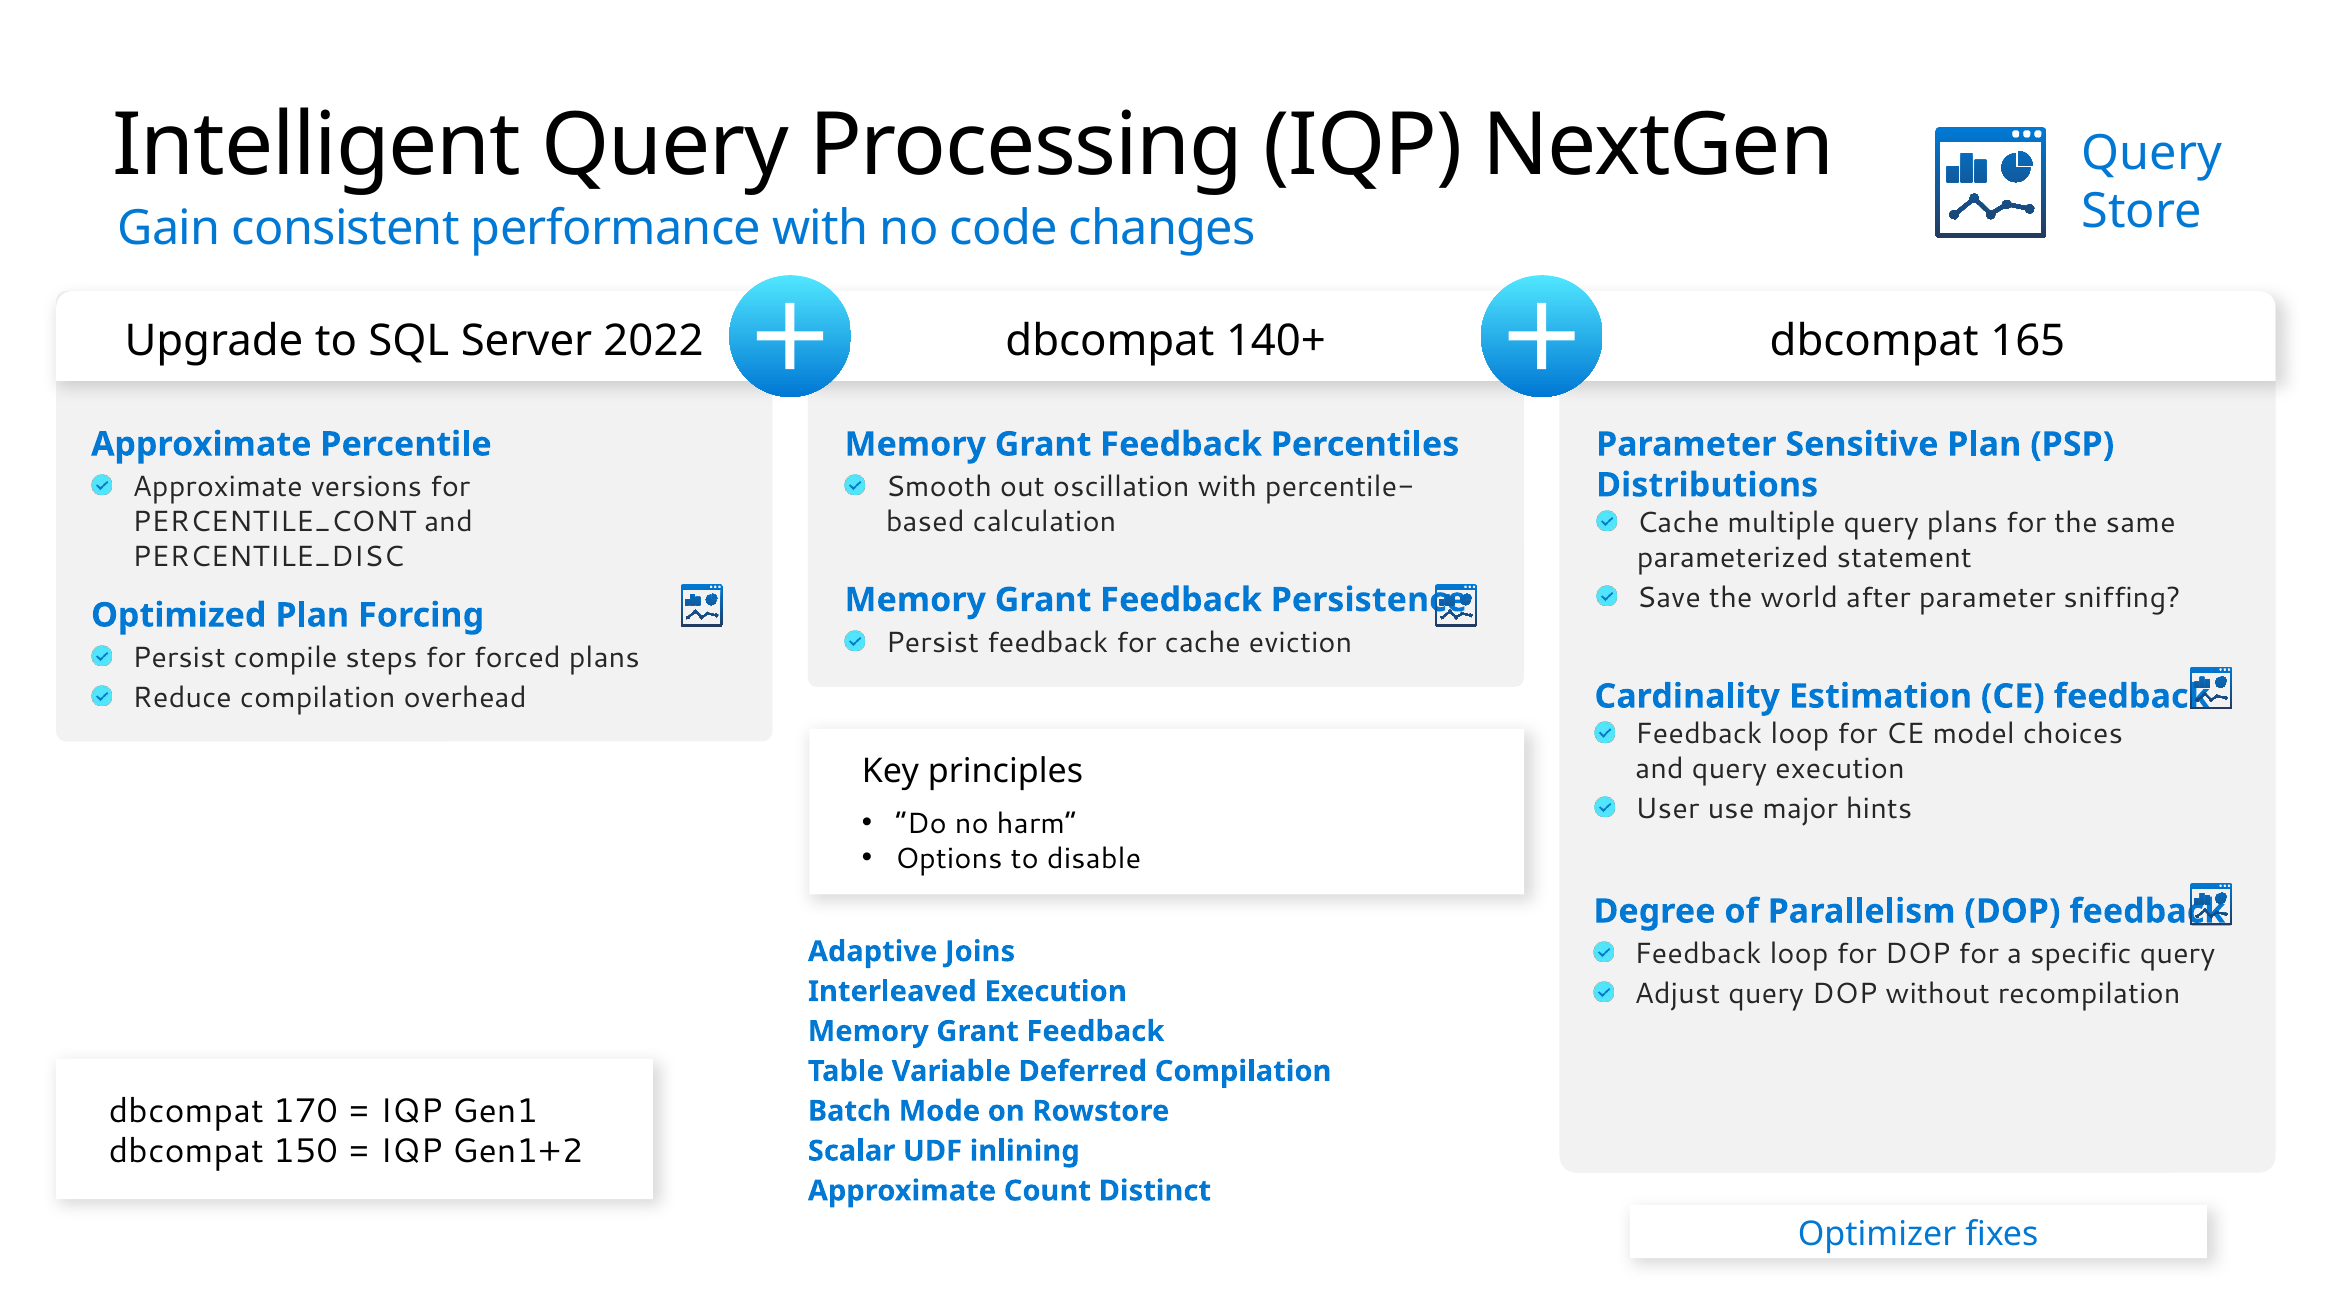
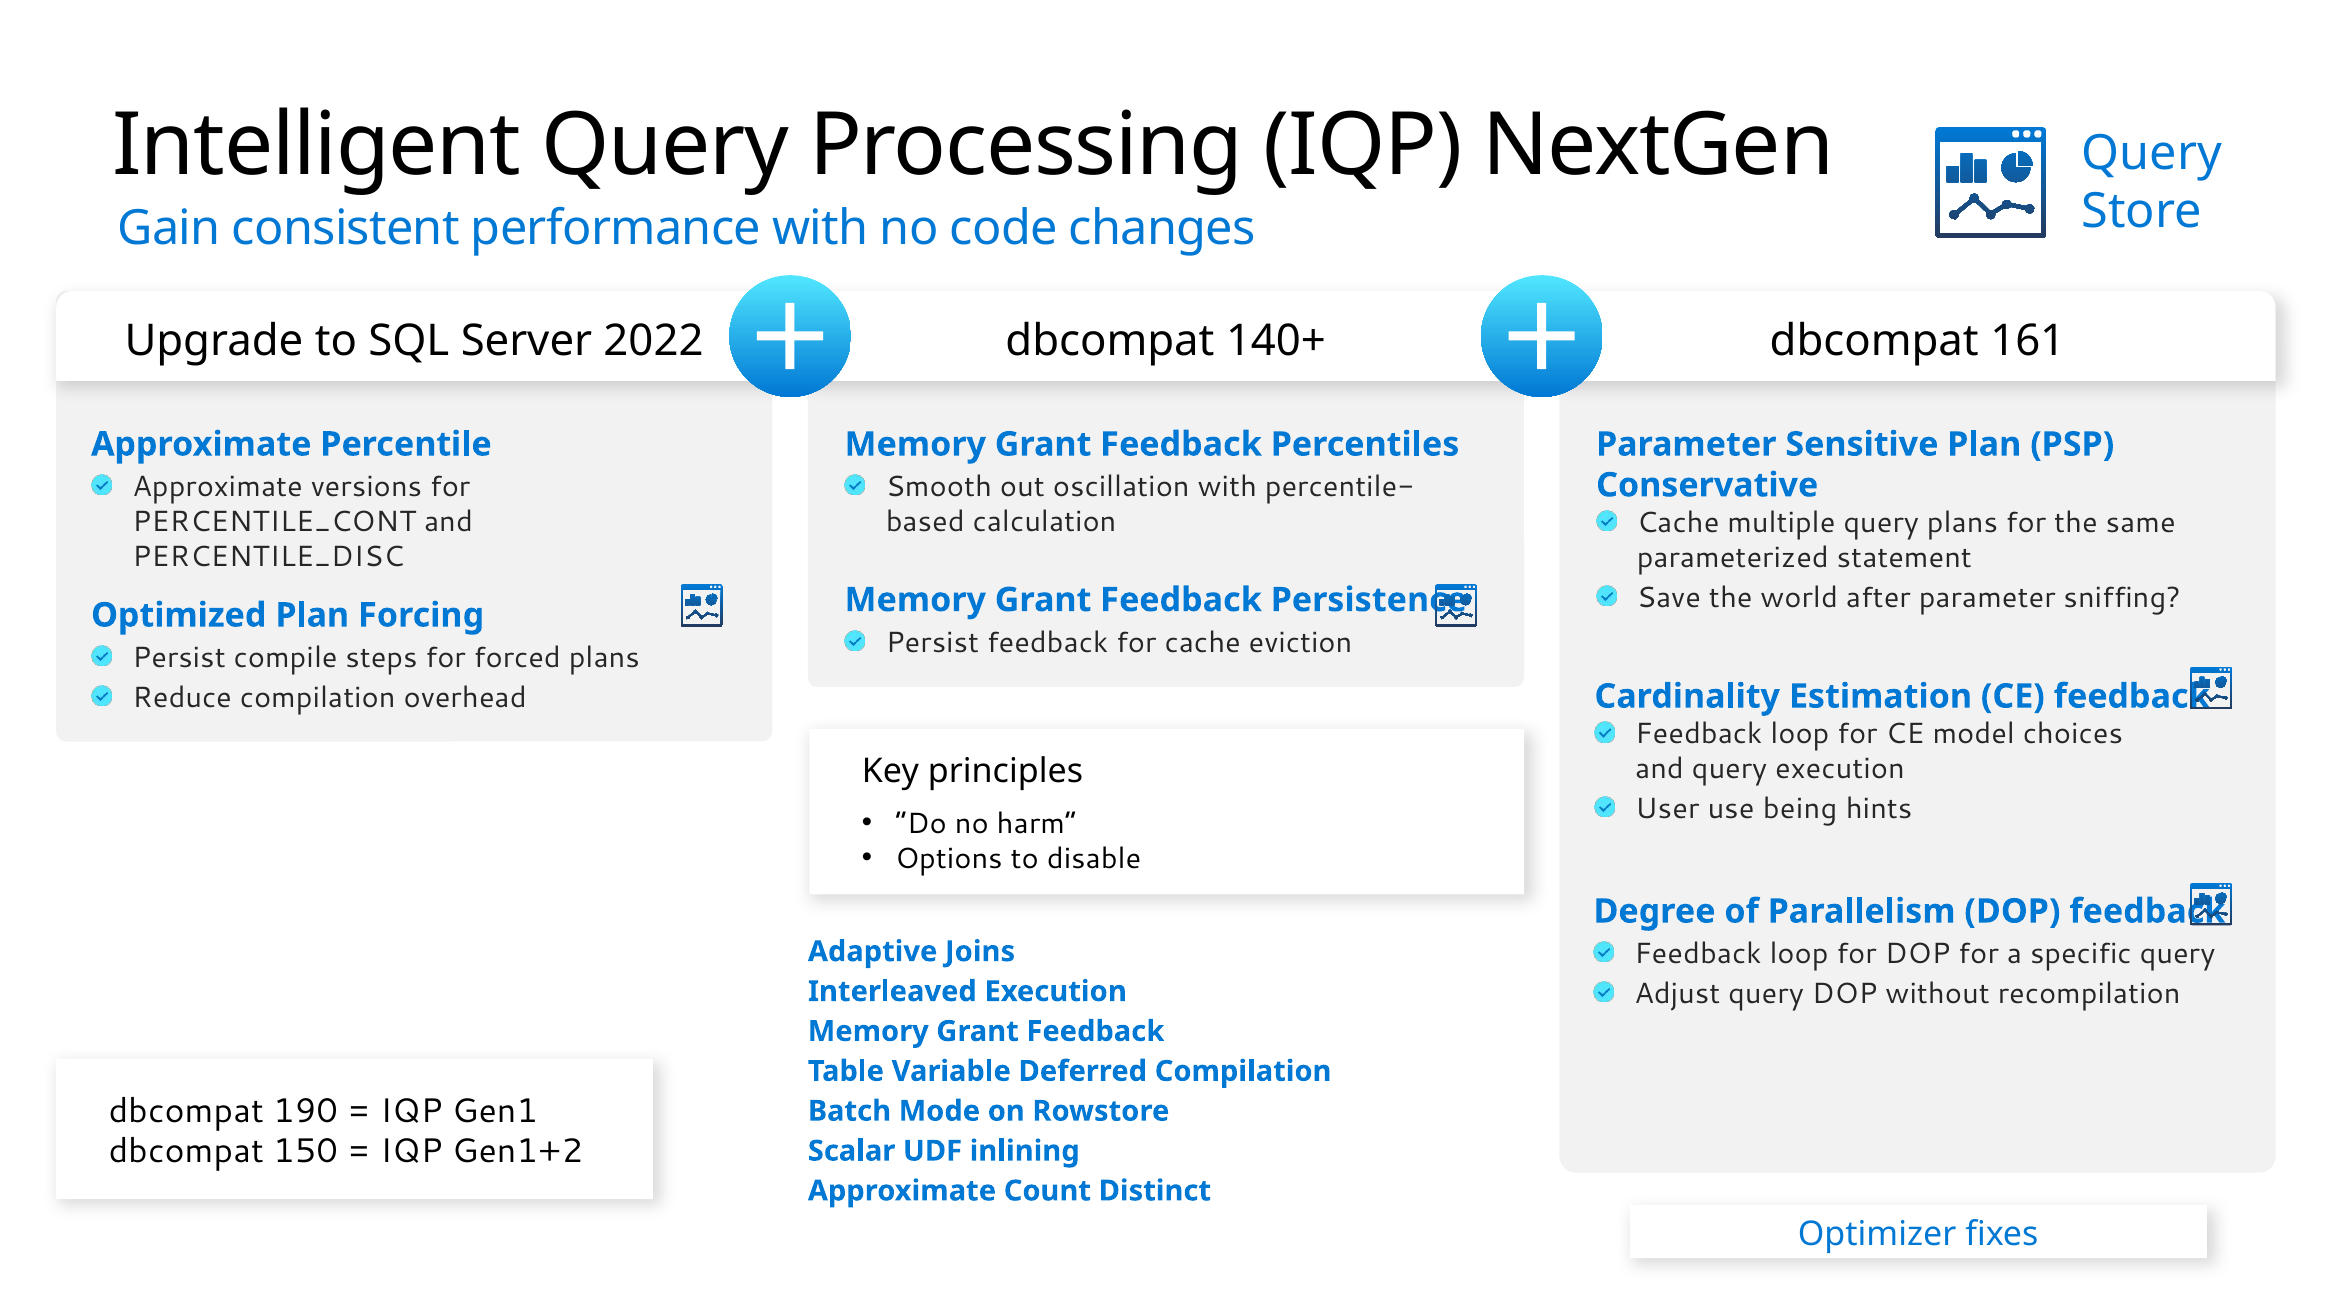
165: 165 -> 161 (2028, 341)
Distributions: Distributions -> Conservative (1707, 485)
major: major -> being (1800, 809)
170: 170 -> 190 (306, 1111)
